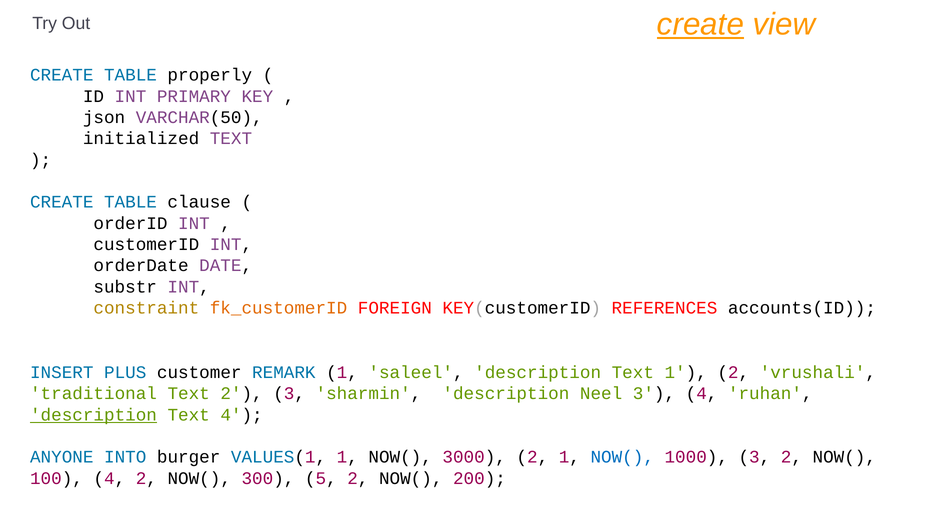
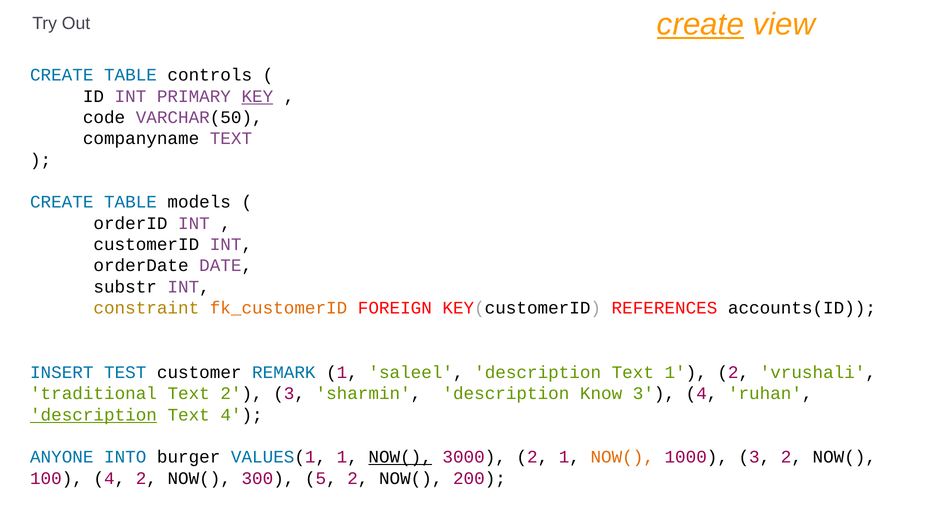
properly: properly -> controls (210, 75)
KEY underline: none -> present (257, 96)
json: json -> code (104, 117)
initialized: initialized -> companyname (141, 139)
clause: clause -> models (199, 202)
PLUS: PLUS -> TEST (125, 372)
Neel: Neel -> Know (601, 393)
NOW( underline: none -> present (400, 457)
NOW( colour: blue -> orange (622, 457)
